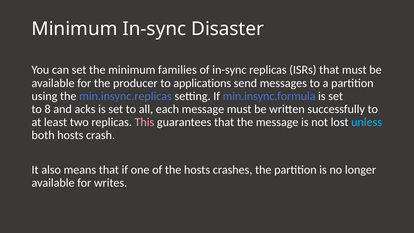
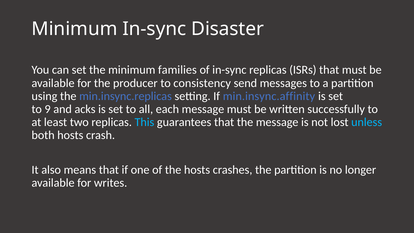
applications: applications -> consistency (202, 83)
min.insync.formula: min.insync.formula -> min.insync.affinity (269, 96)
8: 8 -> 9 (48, 109)
This colour: pink -> light blue (144, 122)
